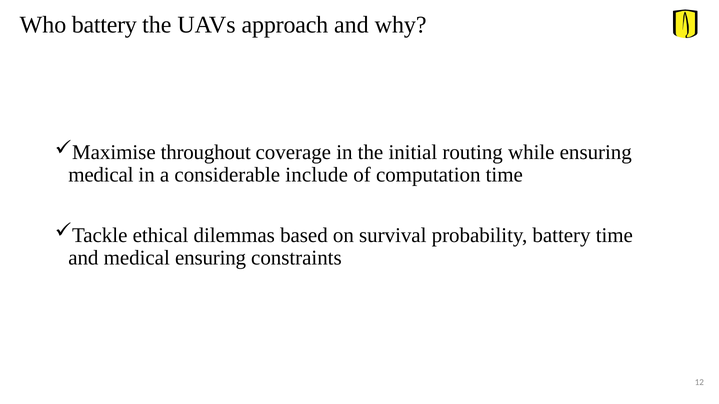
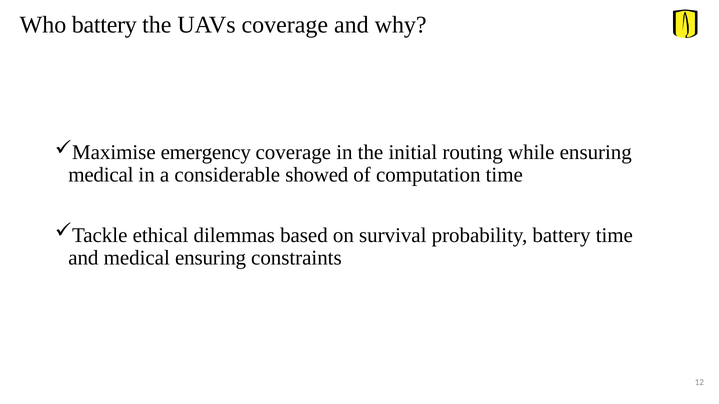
UAVs approach: approach -> coverage (285, 25)
throughout: throughout -> emergency (206, 153)
include: include -> showed (317, 175)
